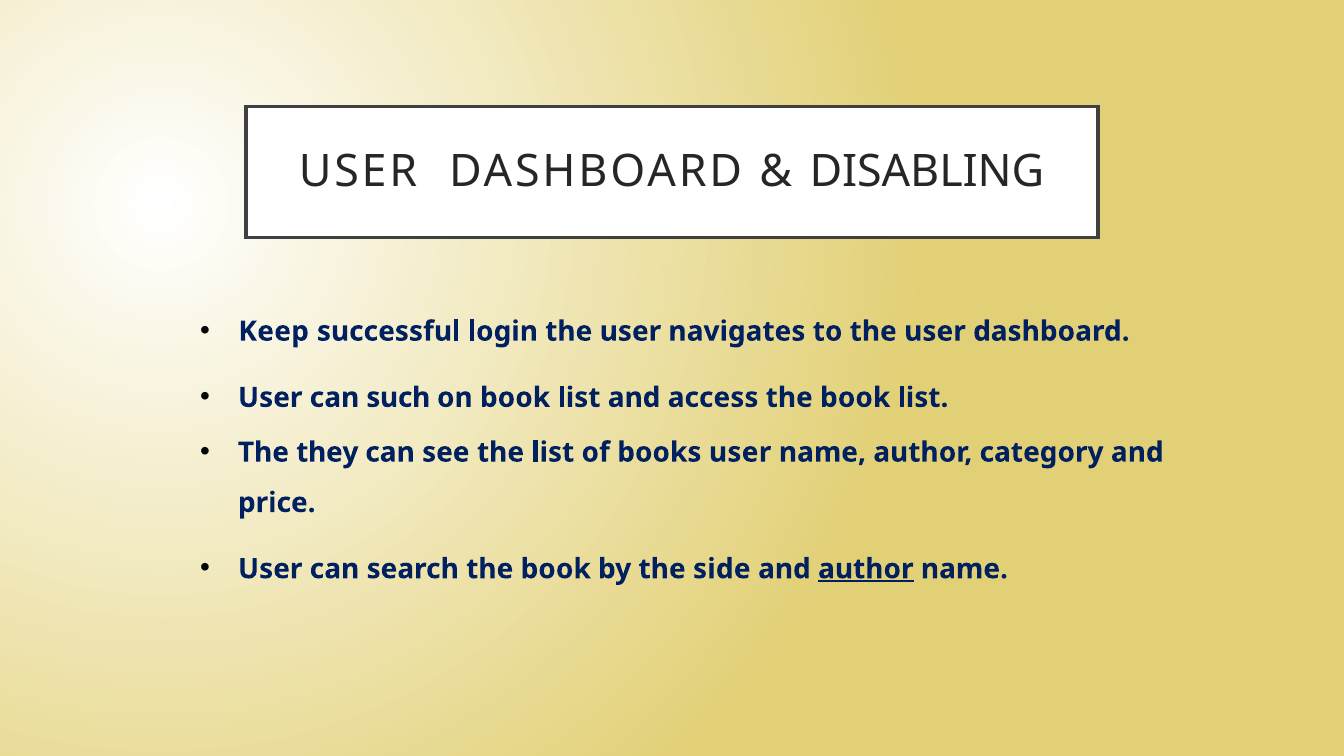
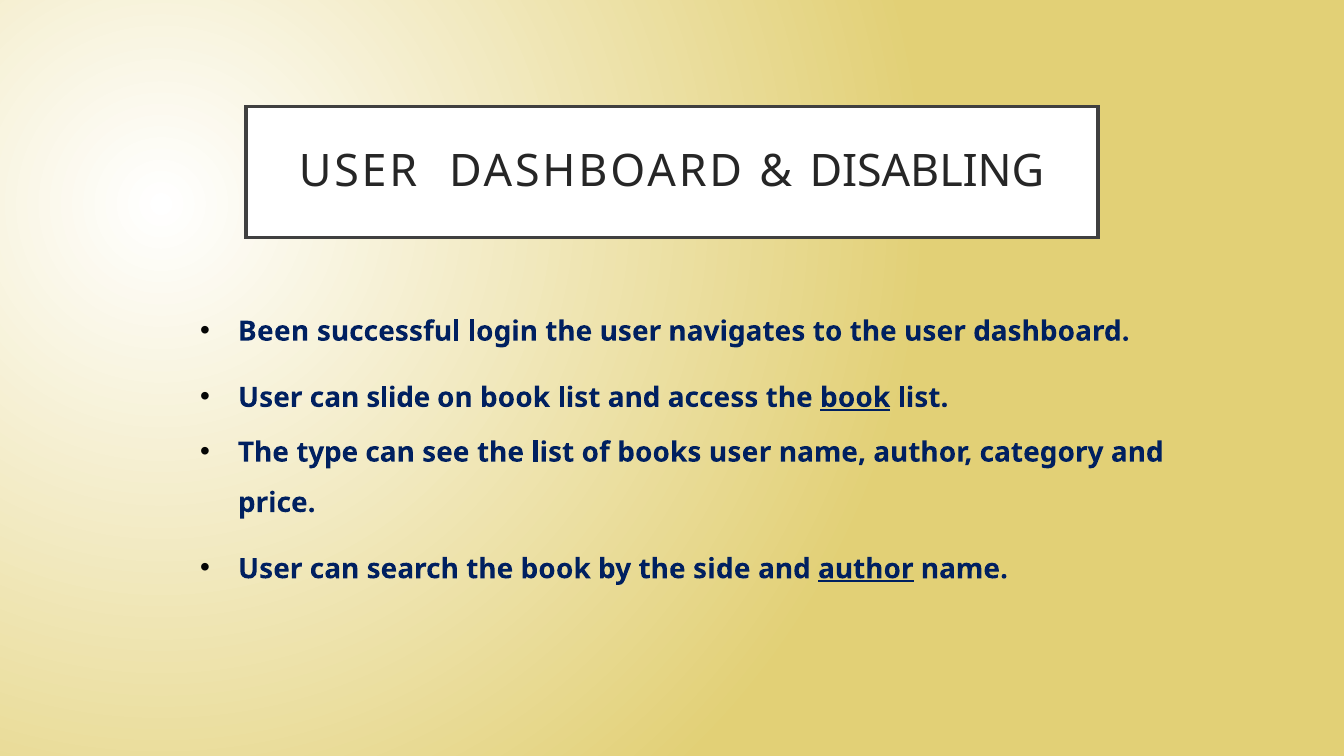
Keep: Keep -> Been (274, 331)
such: such -> slide (398, 398)
book underline: none -> present (855, 398)
they: they -> type (327, 452)
